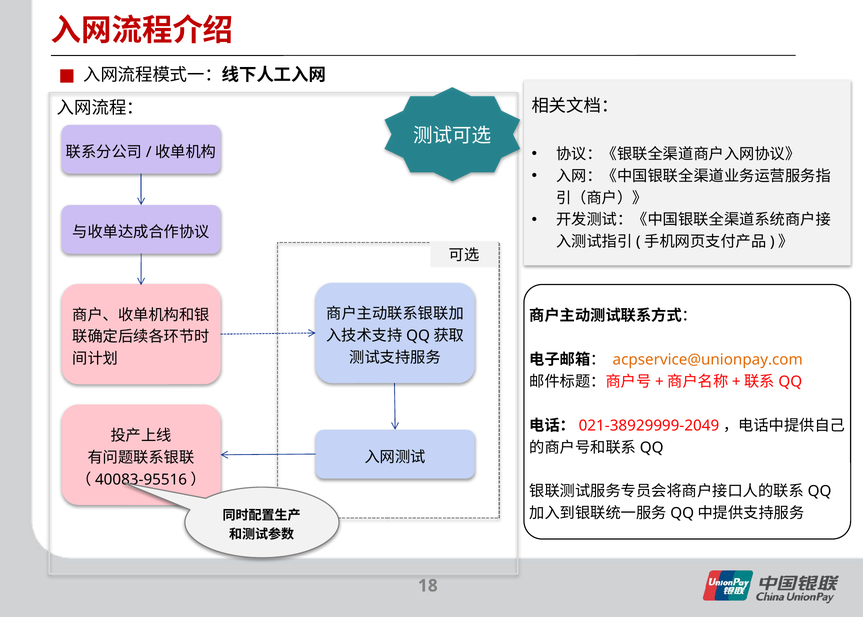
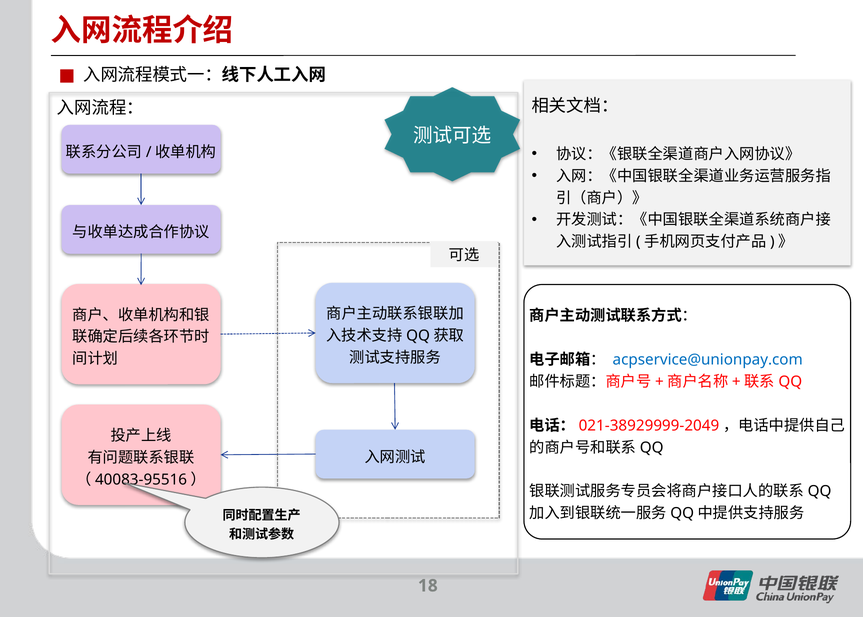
acpservice@unionpay.com colour: orange -> blue (708, 359)
